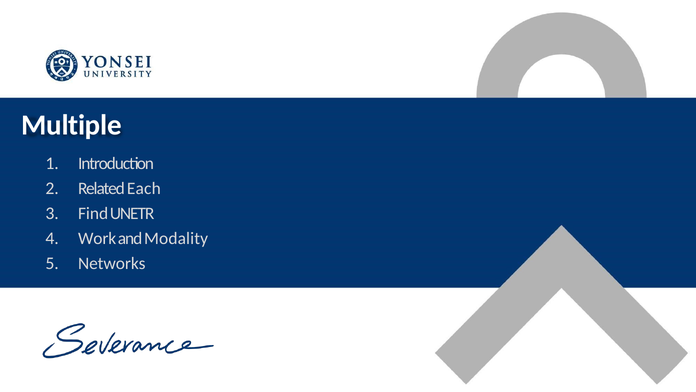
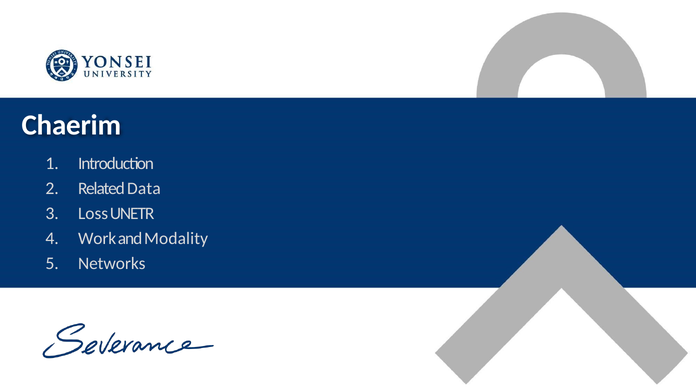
Multiple: Multiple -> Chaerim (71, 125)
Each: Each -> Data (144, 188)
Find: Find -> Loss (93, 213)
